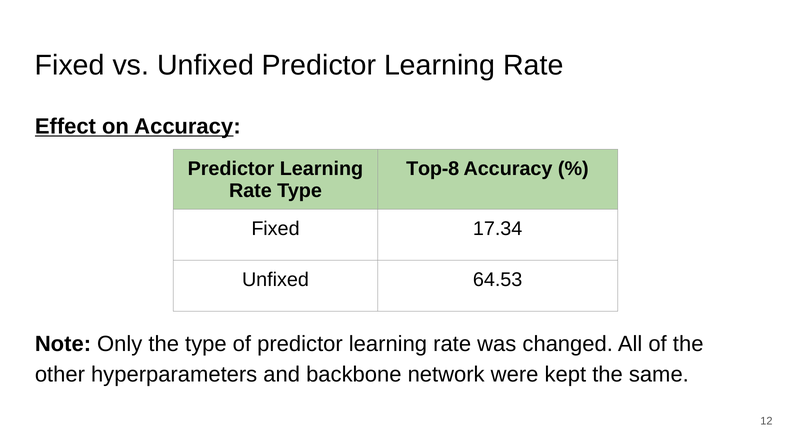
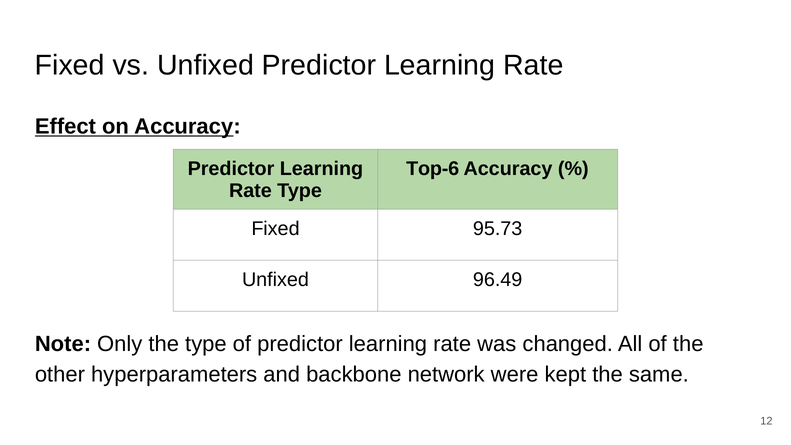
Top-8: Top-8 -> Top-6 (433, 168)
17.34: 17.34 -> 95.73 (498, 229)
64.53: 64.53 -> 96.49 (498, 280)
